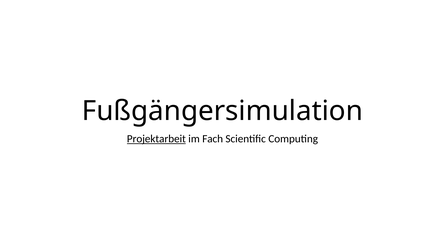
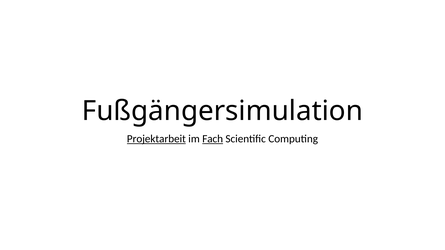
Fach underline: none -> present (213, 139)
